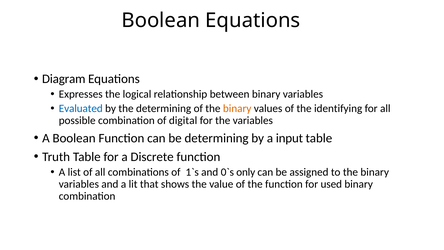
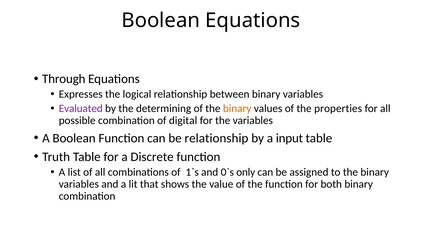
Diagram: Diagram -> Through (64, 79)
Evaluated colour: blue -> purple (81, 109)
identifying: identifying -> properties (338, 109)
be determining: determining -> relationship (216, 138)
used: used -> both (331, 184)
